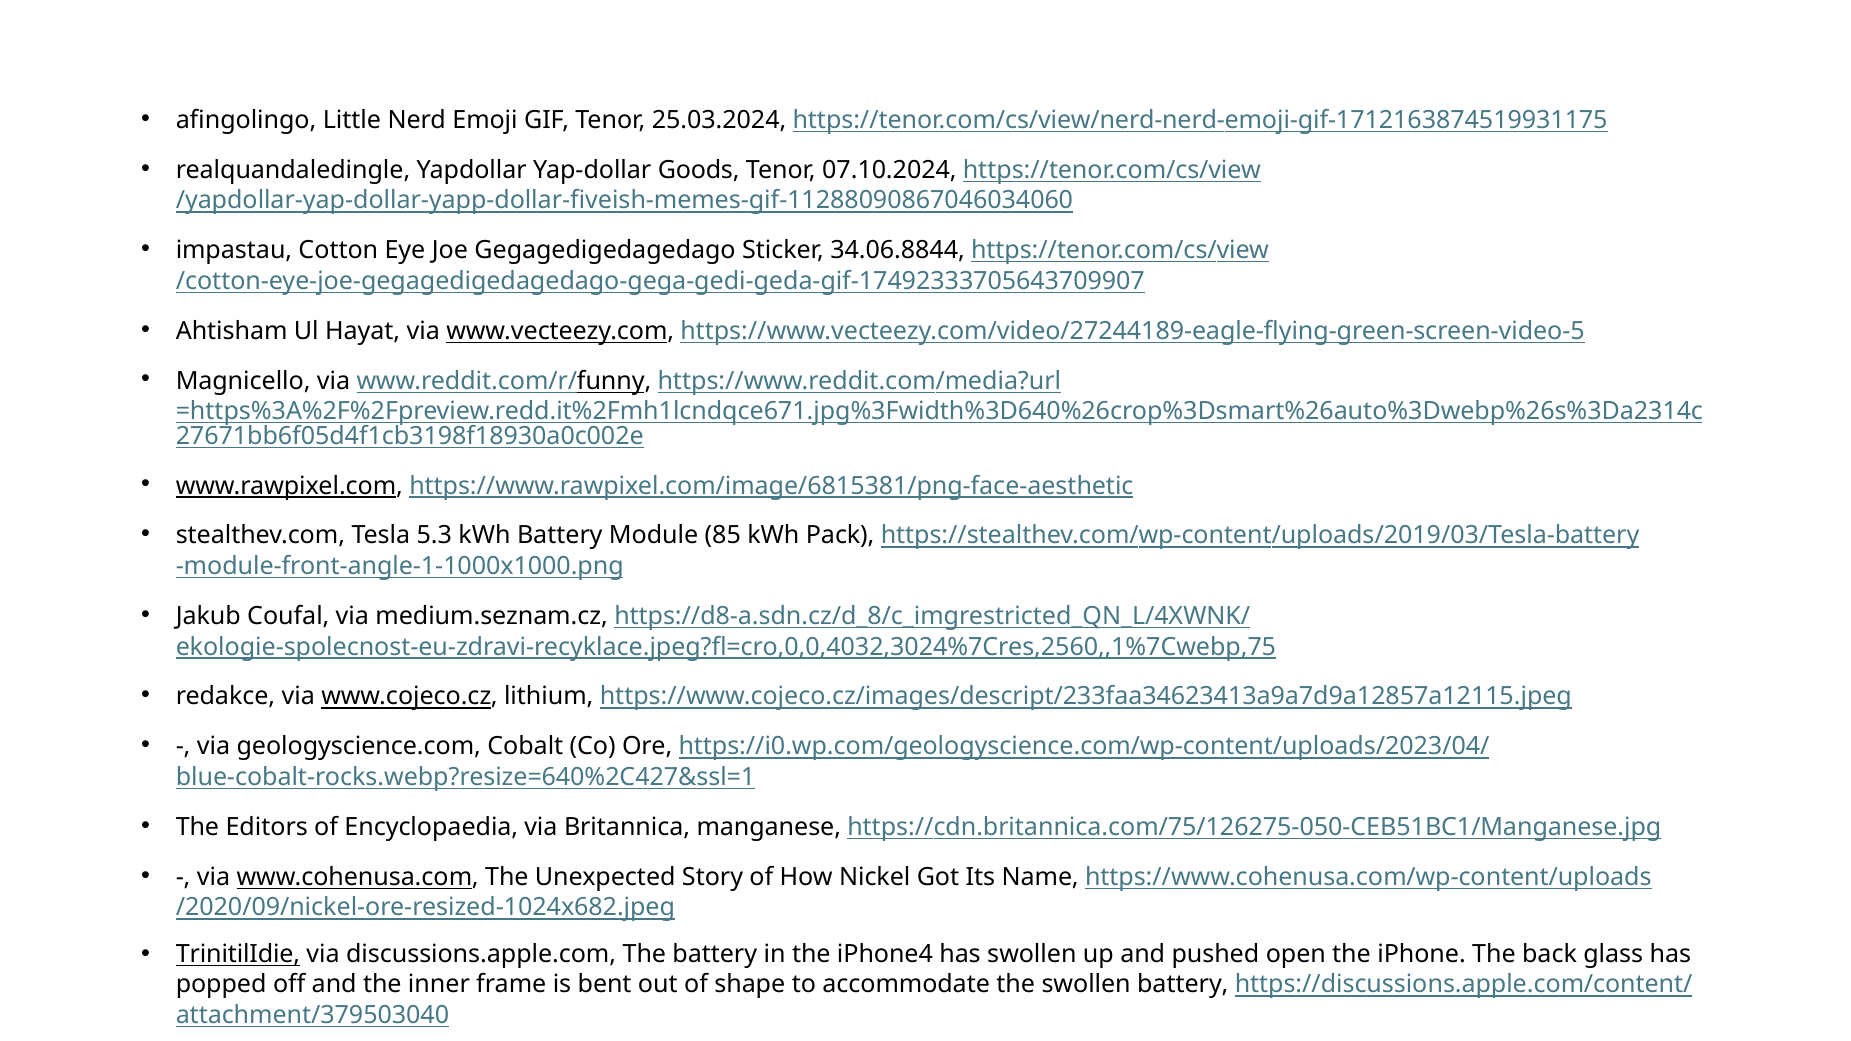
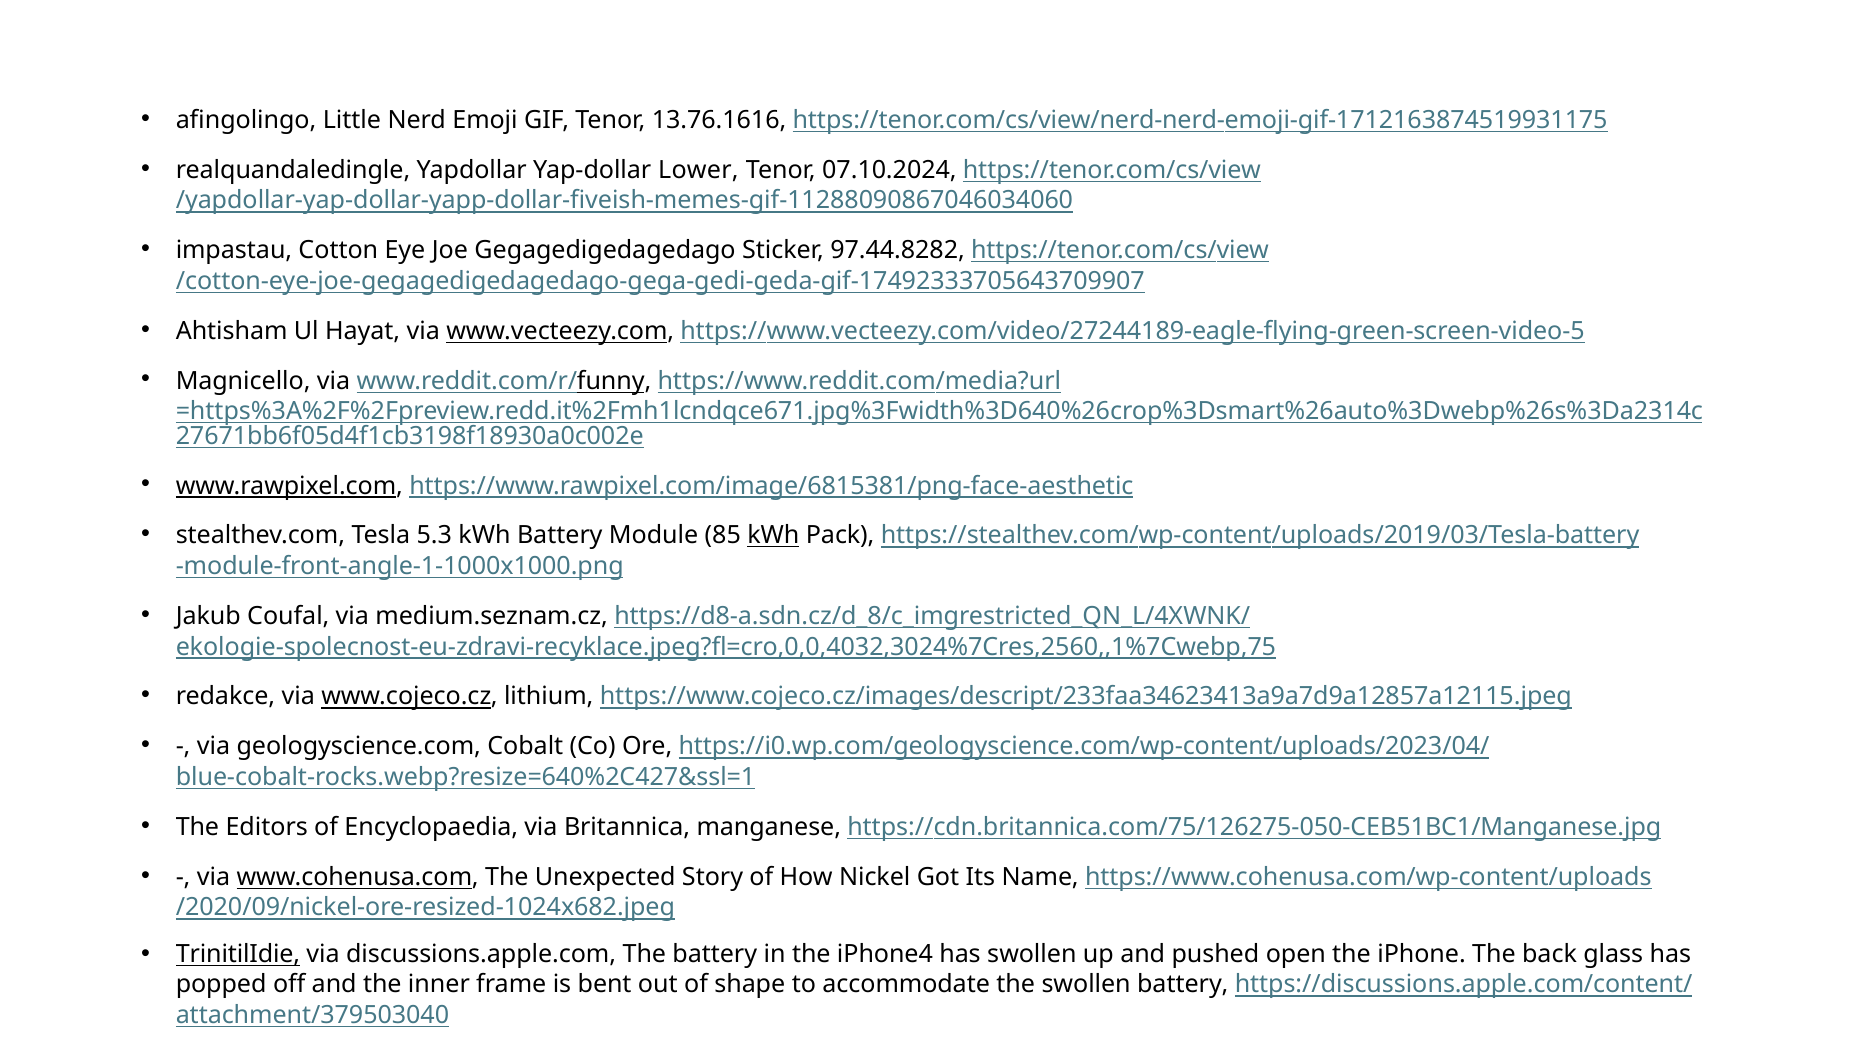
25.03.2024: 25.03.2024 -> 13.76.1616 (719, 120)
Goods: Goods -> Lower (698, 170)
34.06.8844: 34.06.8844 -> 97.44.8282 (898, 251)
kWh underline: none -> present (773, 536)
